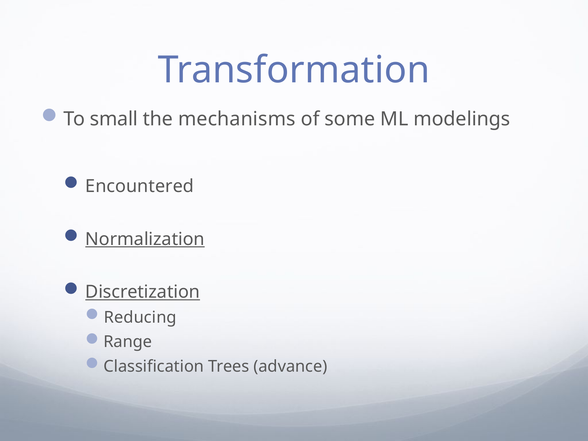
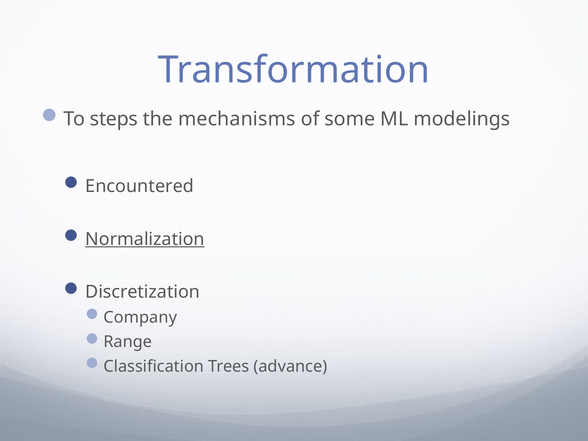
small: small -> steps (114, 119)
Discretization underline: present -> none (143, 292)
Reducing: Reducing -> Company (140, 317)
